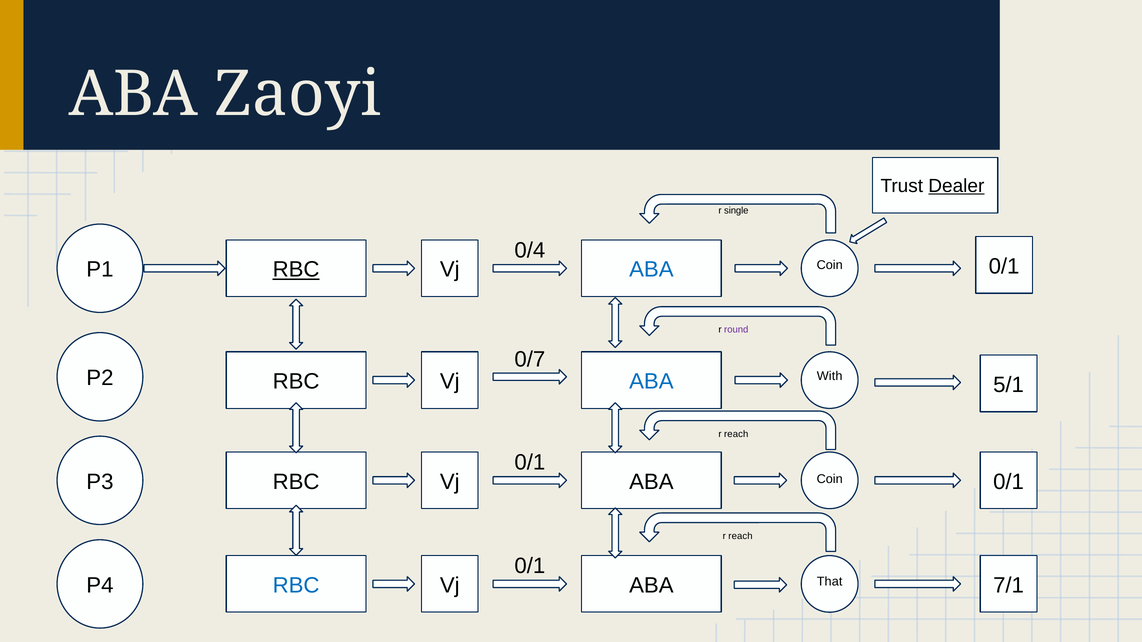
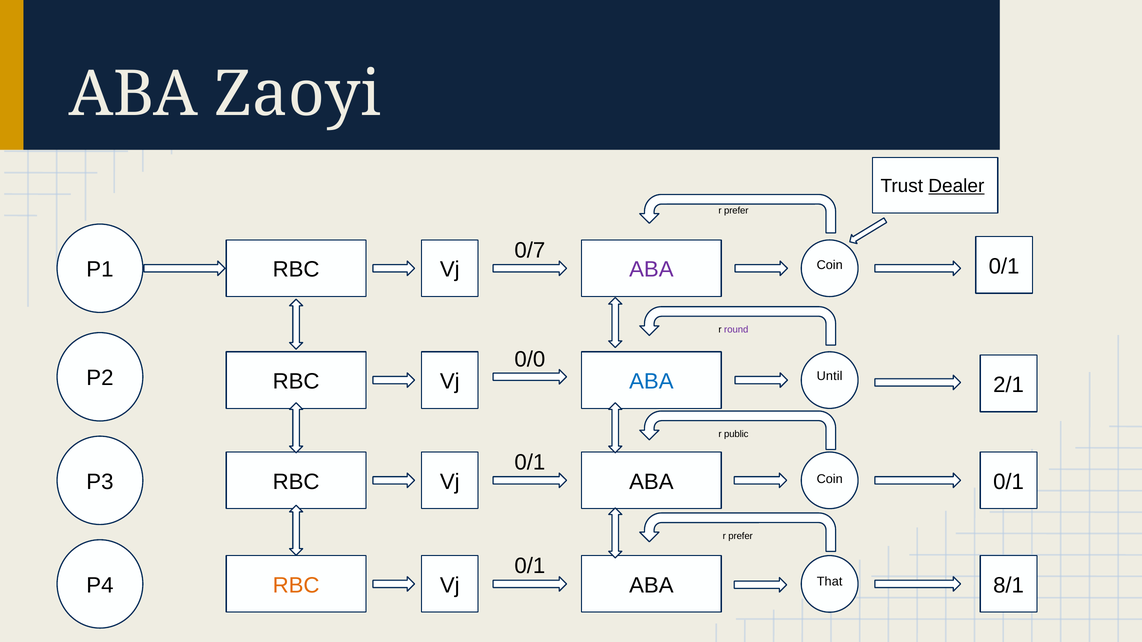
single: single -> prefer (736, 211)
0/4: 0/4 -> 0/7 (530, 251)
RBC underline: present -> none (296, 270)
ABA colour: blue -> purple (651, 270)
0/7: 0/7 -> 0/0 (530, 359)
With: With -> Until (830, 376)
5/1: 5/1 -> 2/1 (1009, 385)
reach: reach -> public (736, 434)
reach: reach -> prefer (741, 537)
RBC colour: blue -> orange (296, 586)
7/1: 7/1 -> 8/1 (1009, 586)
